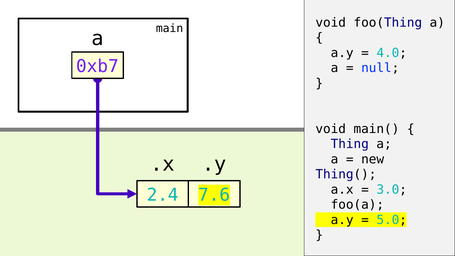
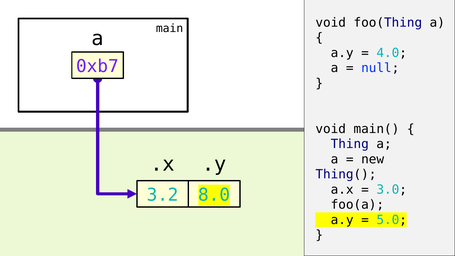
2.4: 2.4 -> 3.2 (163, 195)
7.6: 7.6 -> 8.0 (214, 195)
